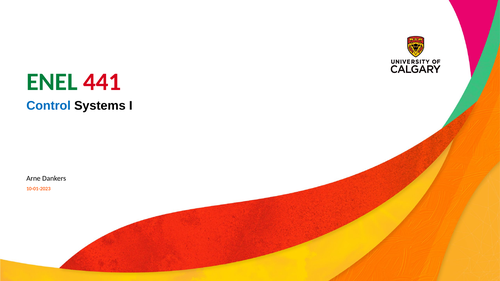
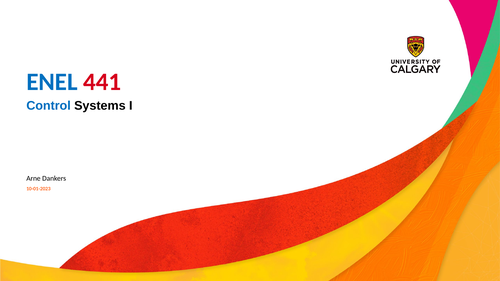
ENEL colour: green -> blue (52, 82)
